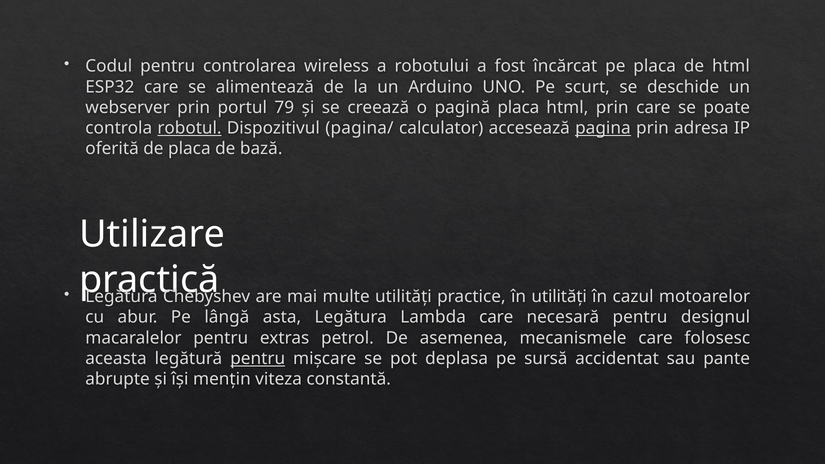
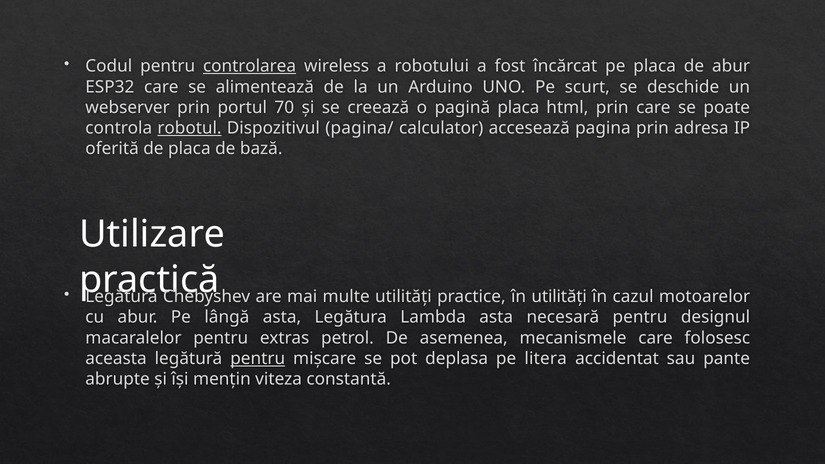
controlarea underline: none -> present (250, 66)
de html: html -> abur (731, 66)
79: 79 -> 70 (284, 107)
pagina underline: present -> none (603, 128)
Lambda care: care -> asta (496, 317)
sursă: sursă -> litera (546, 359)
